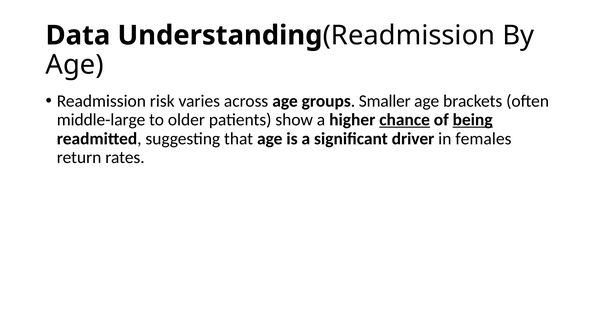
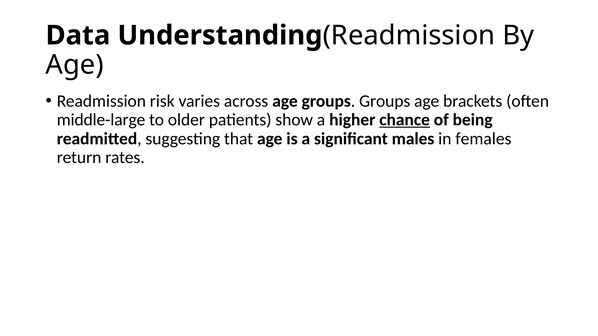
groups Smaller: Smaller -> Groups (385, 101)
being underline: present -> none (473, 120)
driver: driver -> males (413, 139)
